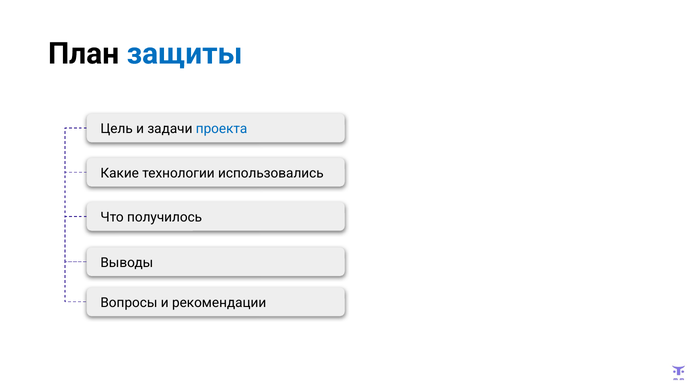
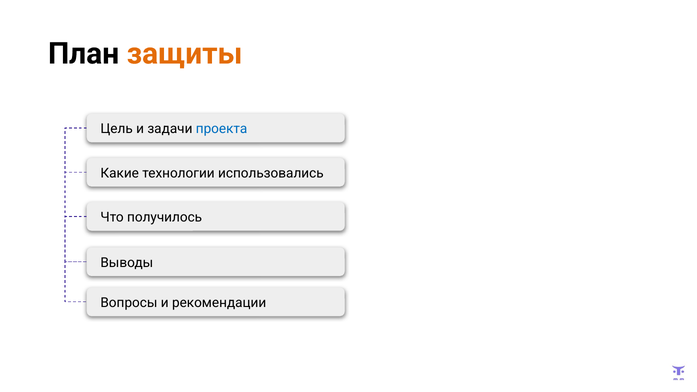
защиты colour: blue -> orange (184, 54)
